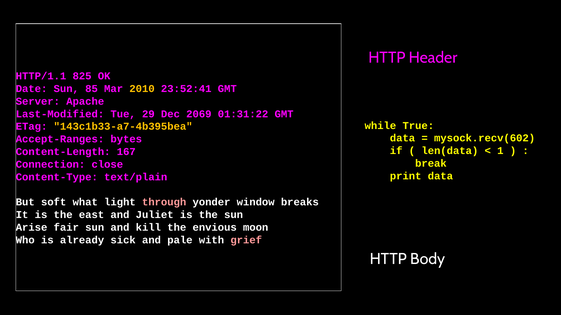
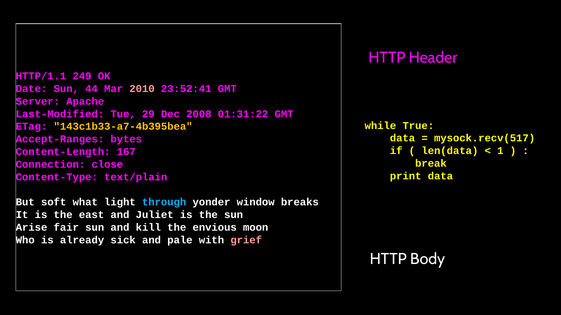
825: 825 -> 249 (82, 76)
85: 85 -> 44 (92, 89)
2010 colour: yellow -> pink (142, 89)
2069: 2069 -> 2008 (199, 114)
mysock.recv(602: mysock.recv(602 -> mysock.recv(517 (485, 138)
through colour: pink -> light blue (164, 202)
